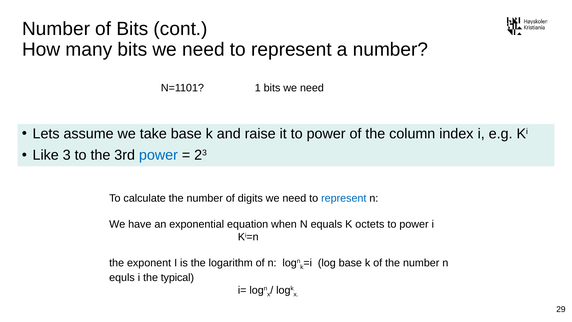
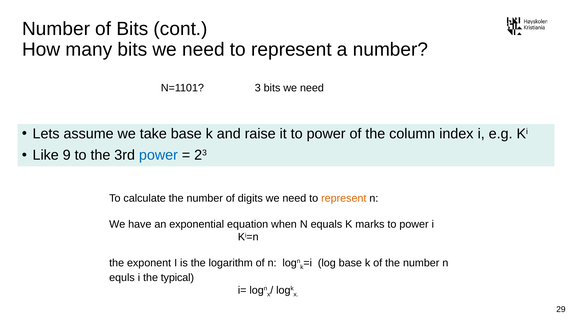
1: 1 -> 3 (258, 88)
3: 3 -> 9 (67, 155)
represent colour: blue -> orange (344, 198)
octets: octets -> marks (370, 224)
